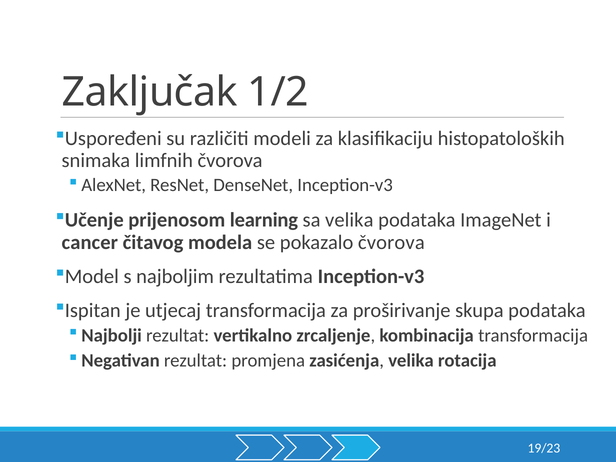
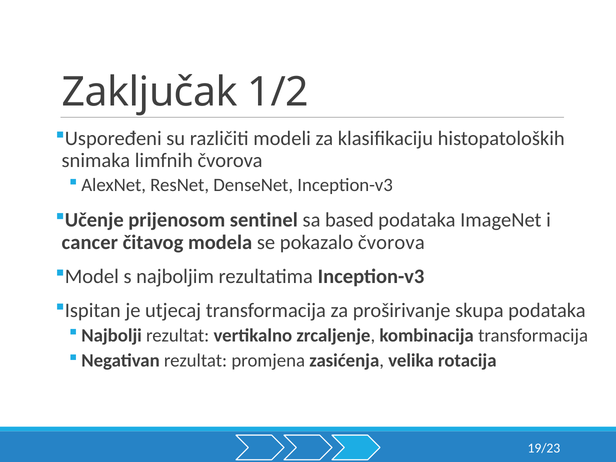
learning: learning -> sentinel (264, 220)
sa velika: velika -> based (349, 220)
